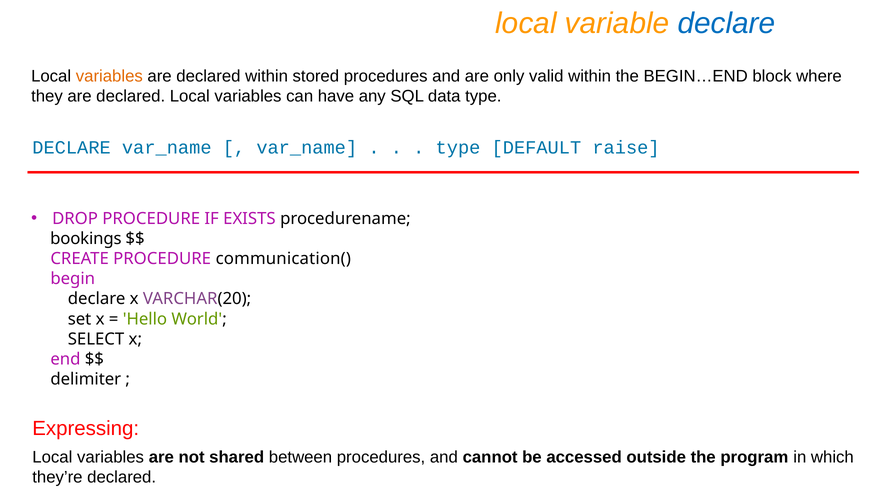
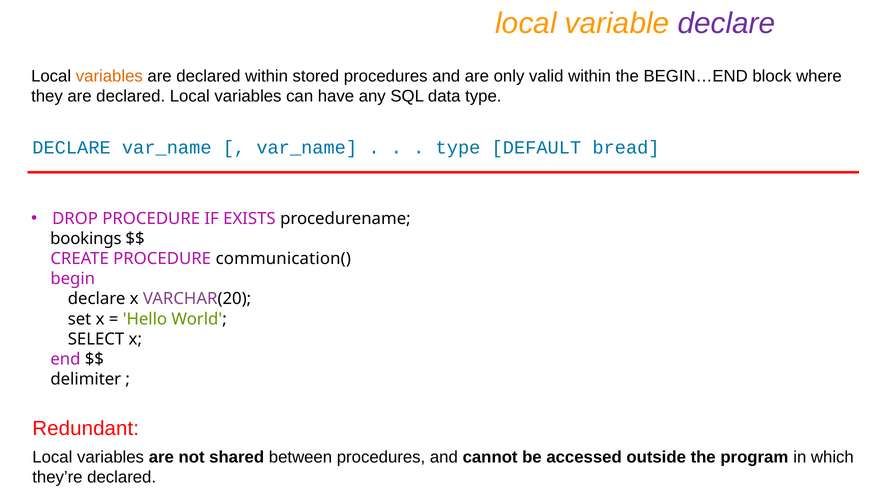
declare colour: blue -> purple (726, 23)
raise: raise -> bread (626, 148)
Expressing: Expressing -> Redundant (86, 428)
